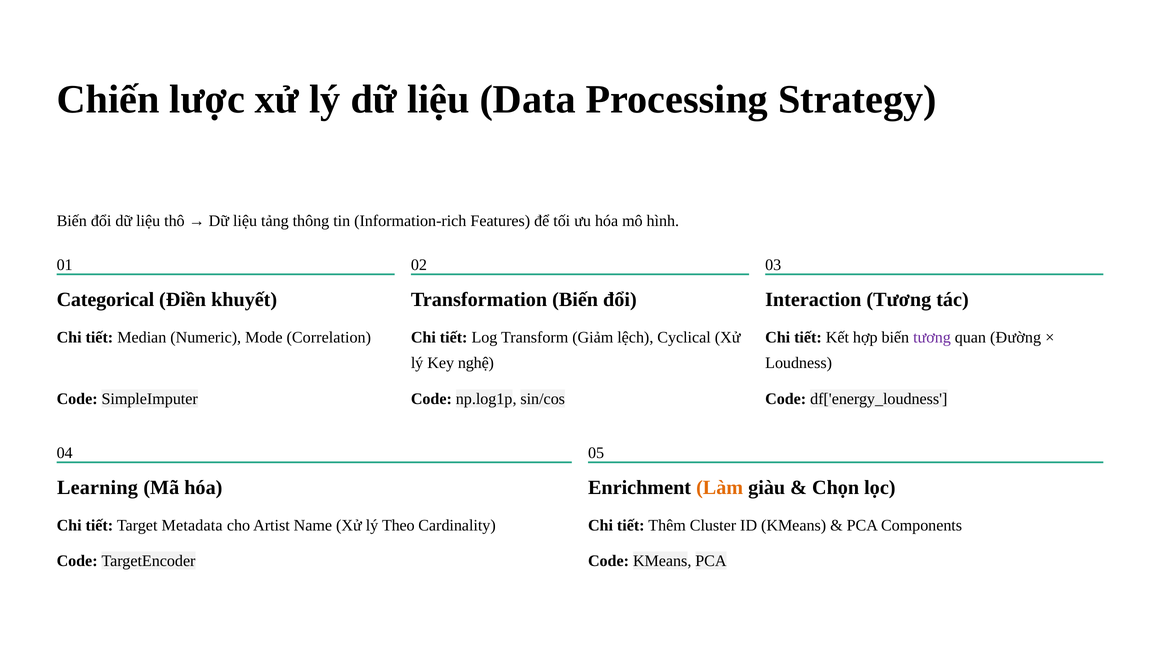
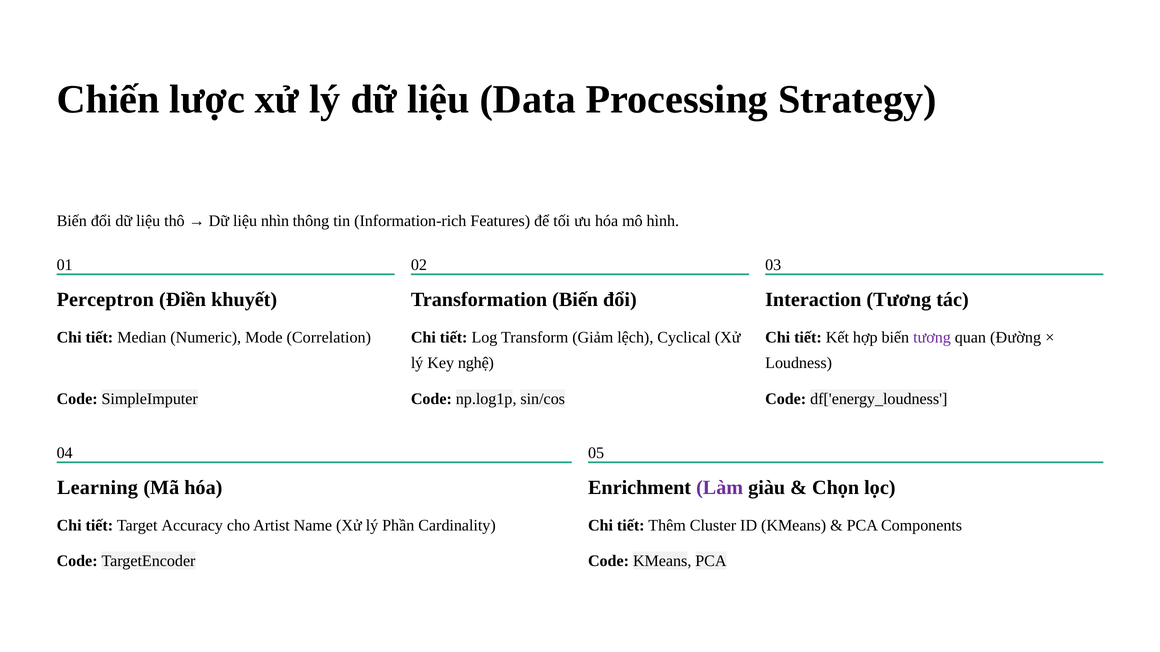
tảng: tảng -> nhìn (275, 221)
Categorical: Categorical -> Perceptron (105, 300)
Làm colour: orange -> purple (720, 488)
Metadata: Metadata -> Accuracy (192, 526)
Theo: Theo -> Phần (398, 526)
